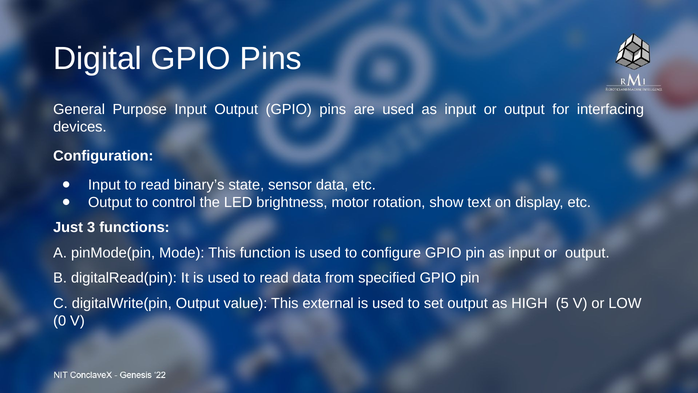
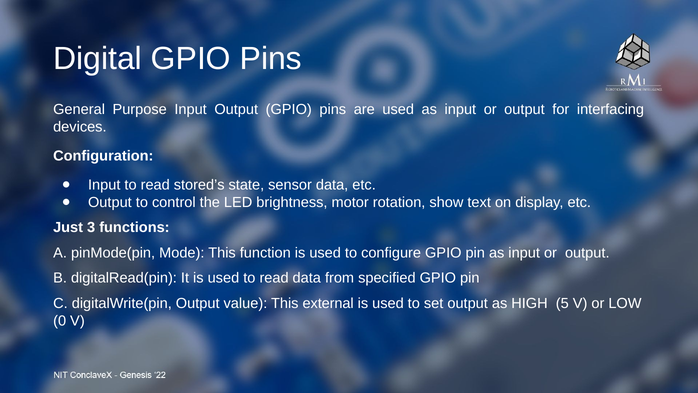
binary’s: binary’s -> stored’s (199, 185)
